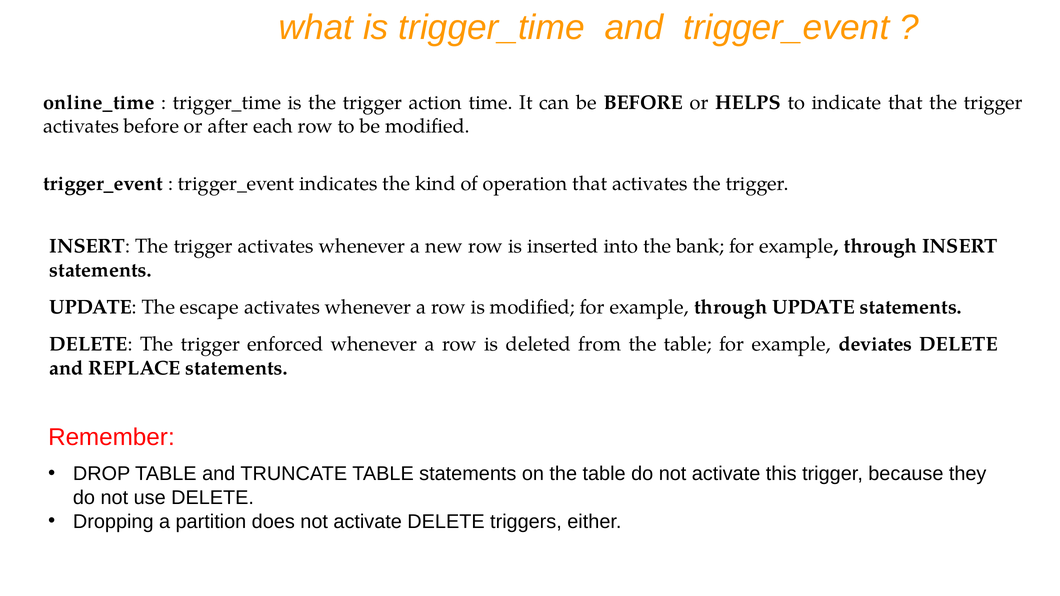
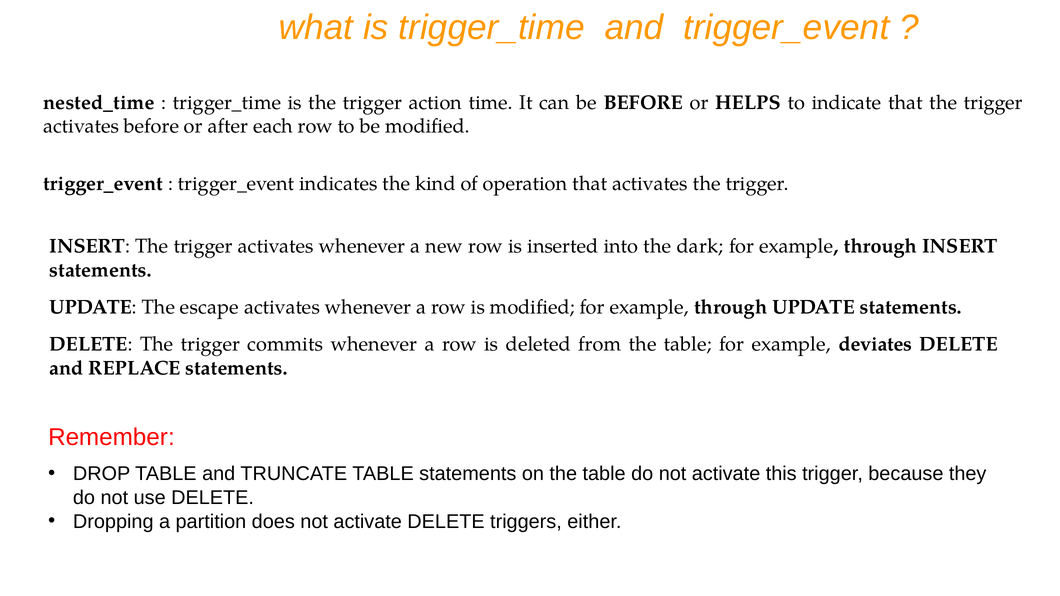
online_time: online_time -> nested_time (99, 103)
bank: bank -> dark (700, 246)
enforced: enforced -> commits (285, 345)
